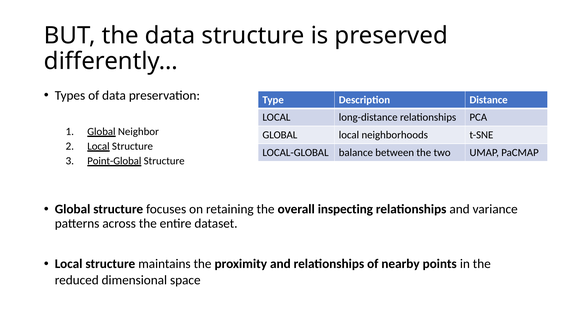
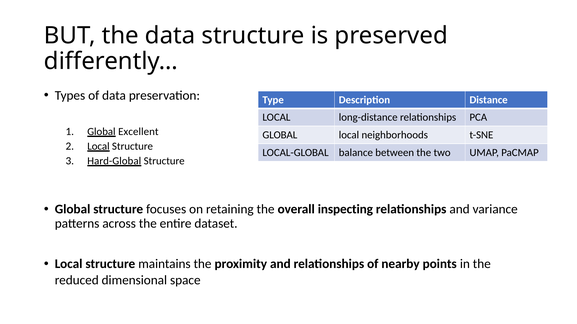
Neighbor: Neighbor -> Excellent (138, 132)
Point-Global: Point-Global -> Hard-Global (114, 161)
